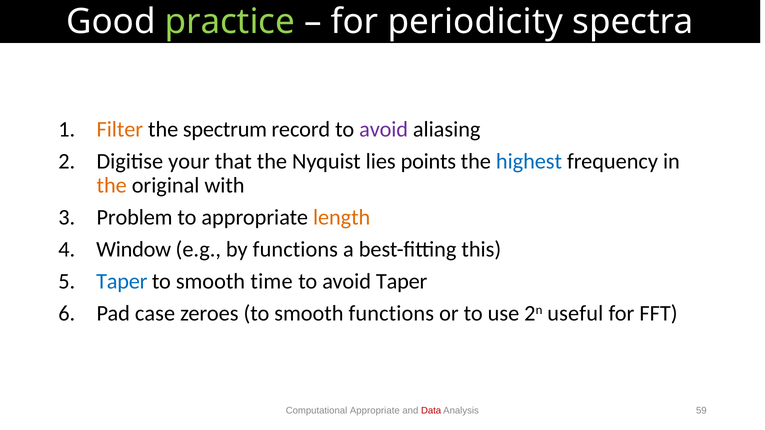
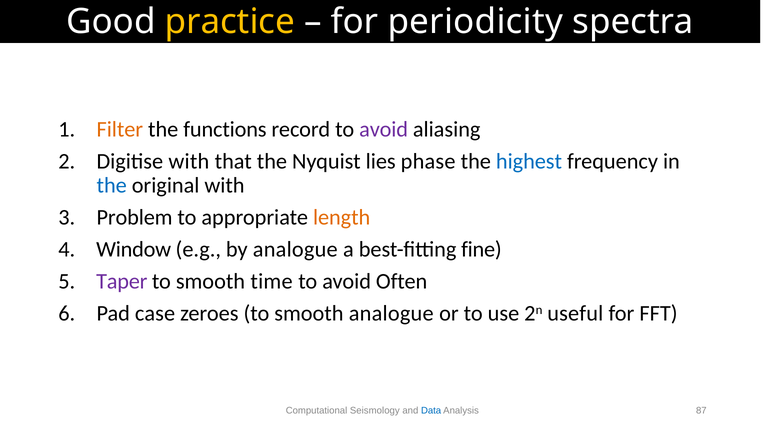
practice colour: light green -> yellow (230, 22)
spectrum: spectrum -> functions (225, 129)
Digitise your: your -> with (189, 161)
points: points -> phase (428, 161)
the colour: orange -> blue (112, 186)
by functions: functions -> analogue (295, 250)
this: this -> fine (481, 250)
Taper colour: blue -> purple (122, 282)
avoid Taper: Taper -> Often (402, 282)
smooth functions: functions -> analogue (391, 314)
Computational Appropriate: Appropriate -> Seismology (375, 411)
Data colour: red -> blue (431, 411)
59: 59 -> 87 (701, 411)
